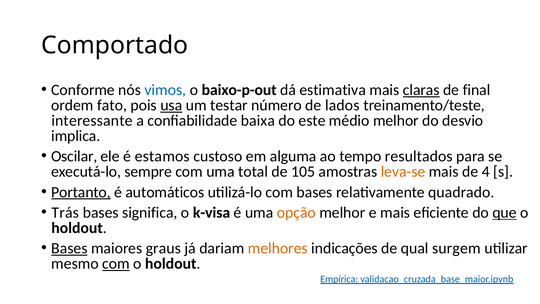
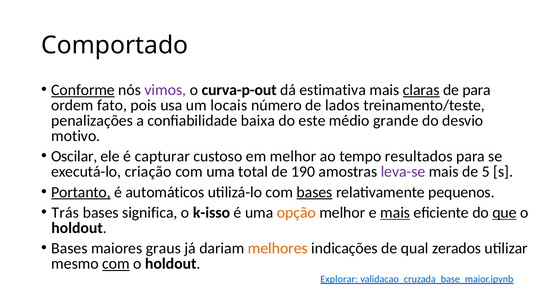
Conforme underline: none -> present (83, 90)
vimos colour: blue -> purple (165, 90)
baixo-p-out: baixo-p-out -> curva-p-out (239, 90)
de final: final -> para (477, 90)
usa underline: present -> none (171, 105)
testar: testar -> locais (229, 105)
interessante: interessante -> penalizações (92, 121)
médio melhor: melhor -> grande (396, 121)
implica: implica -> motivo (76, 136)
estamos: estamos -> capturar (162, 156)
em alguma: alguma -> melhor (293, 156)
sempre: sempre -> criação (148, 172)
105: 105 -> 190 (303, 172)
leva-se colour: orange -> purple (403, 172)
4: 4 -> 5 (486, 172)
bases underline: none -> present (315, 192)
quadrado: quadrado -> pequenos (461, 192)
k-visa: k-visa -> k-isso (212, 212)
mais underline: none -> present (395, 212)
Bases underline: present -> none (69, 248)
surgem: surgem -> zerados (457, 248)
Empírica: Empírica -> Explorar (339, 279)
